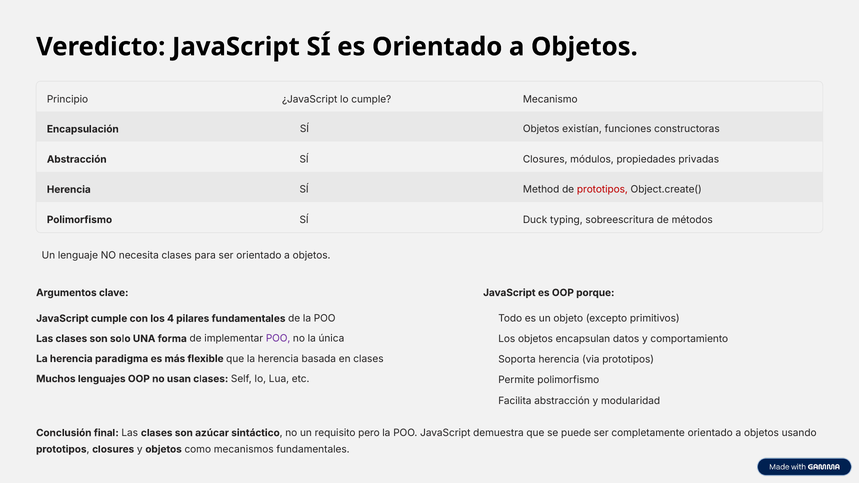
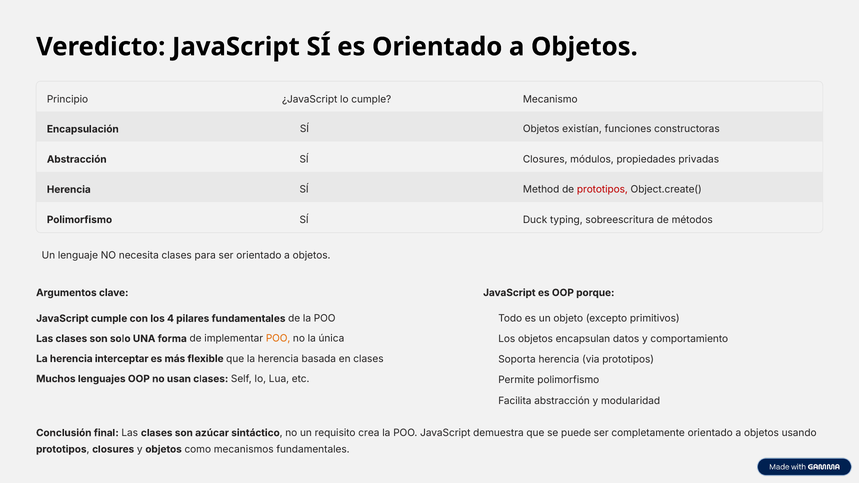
POO colour: purple -> orange (278, 339)
paradigma: paradigma -> interceptar (122, 359)
pero: pero -> crea (369, 433)
